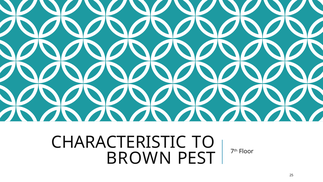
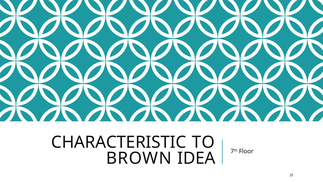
PEST: PEST -> IDEA (196, 158)
